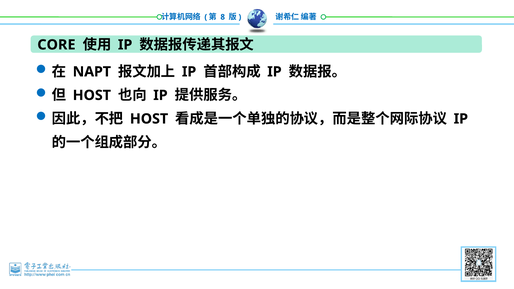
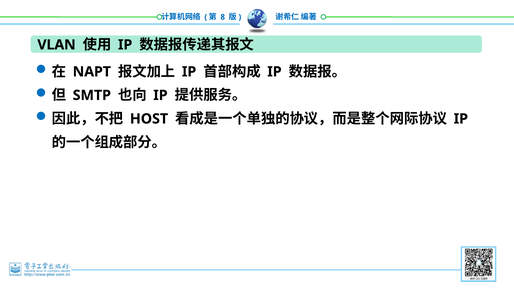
CORE: CORE -> VLAN (57, 45)
HOST: HOST -> SMTP (92, 95)
